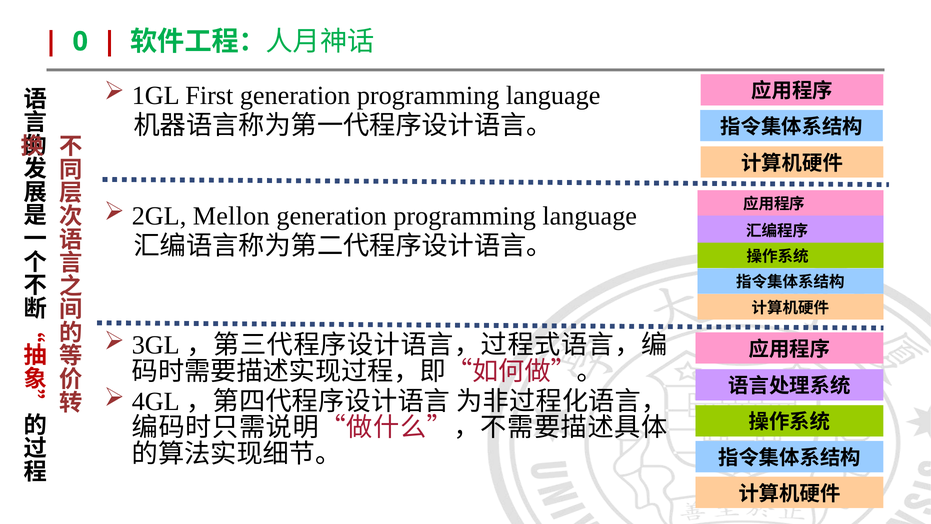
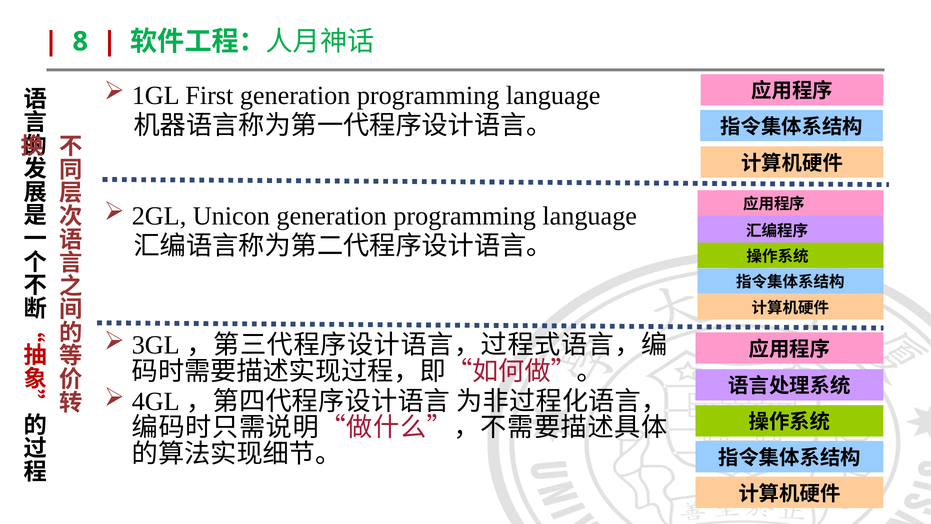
0: 0 -> 8 (80, 42)
Mellon: Mellon -> Unicon (231, 216)
